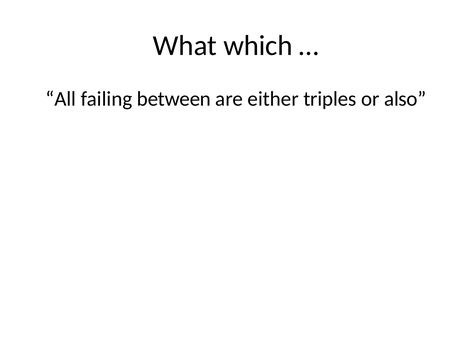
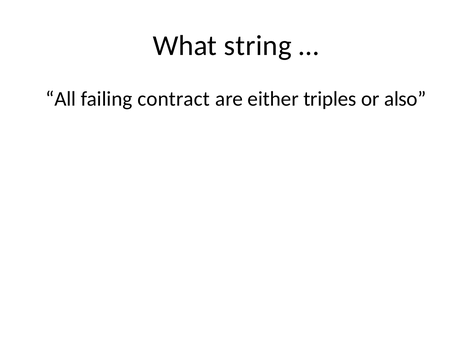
which: which -> string (258, 46)
between: between -> contract (174, 99)
